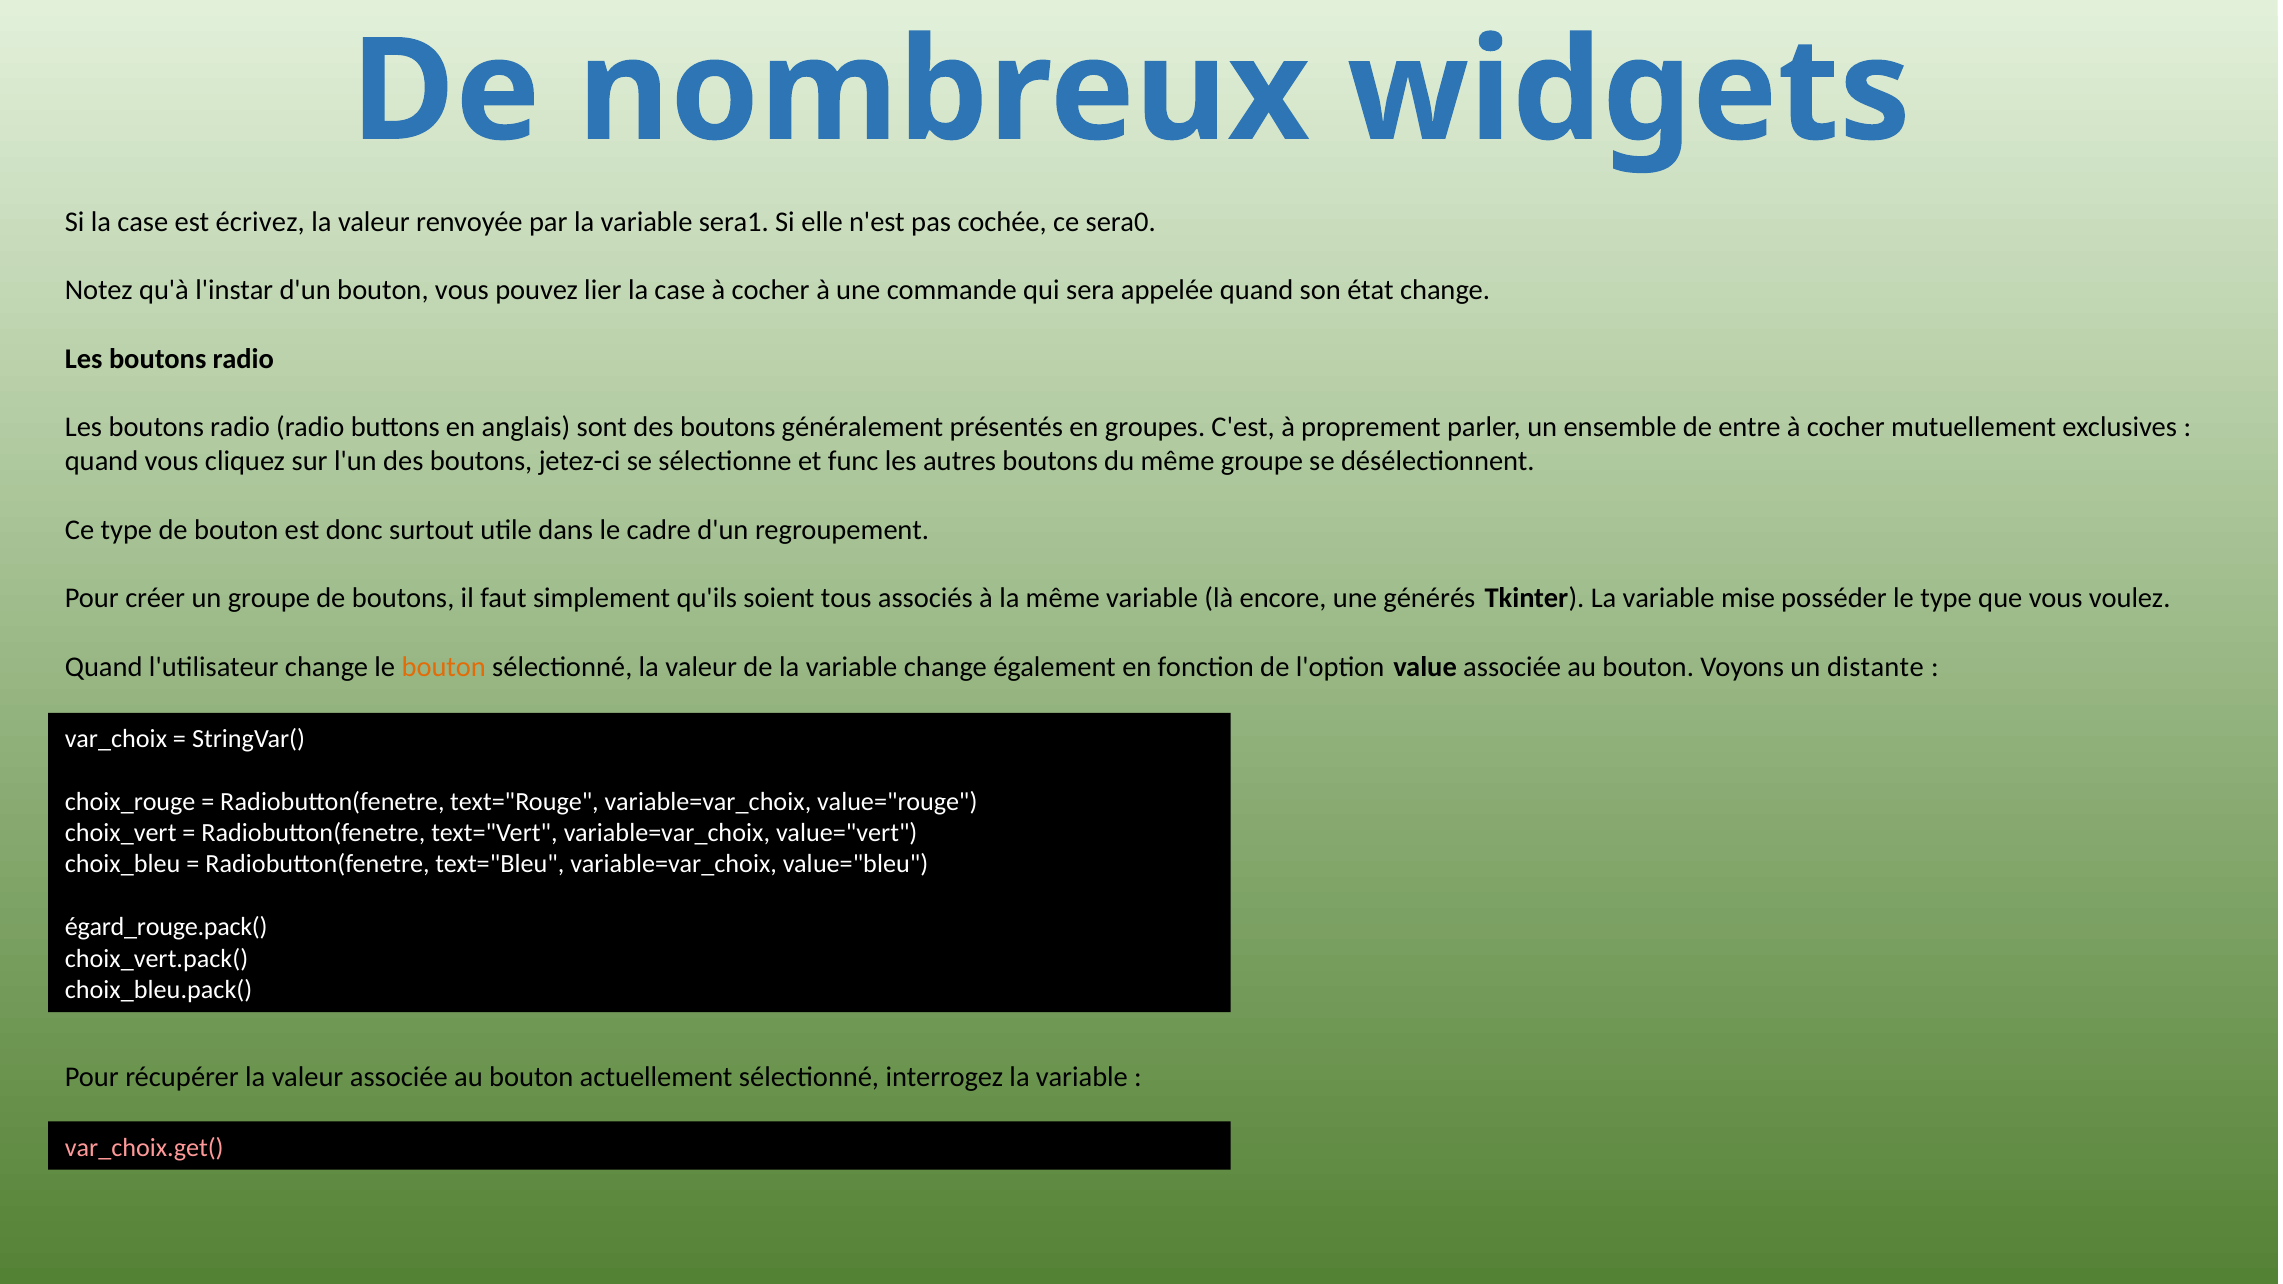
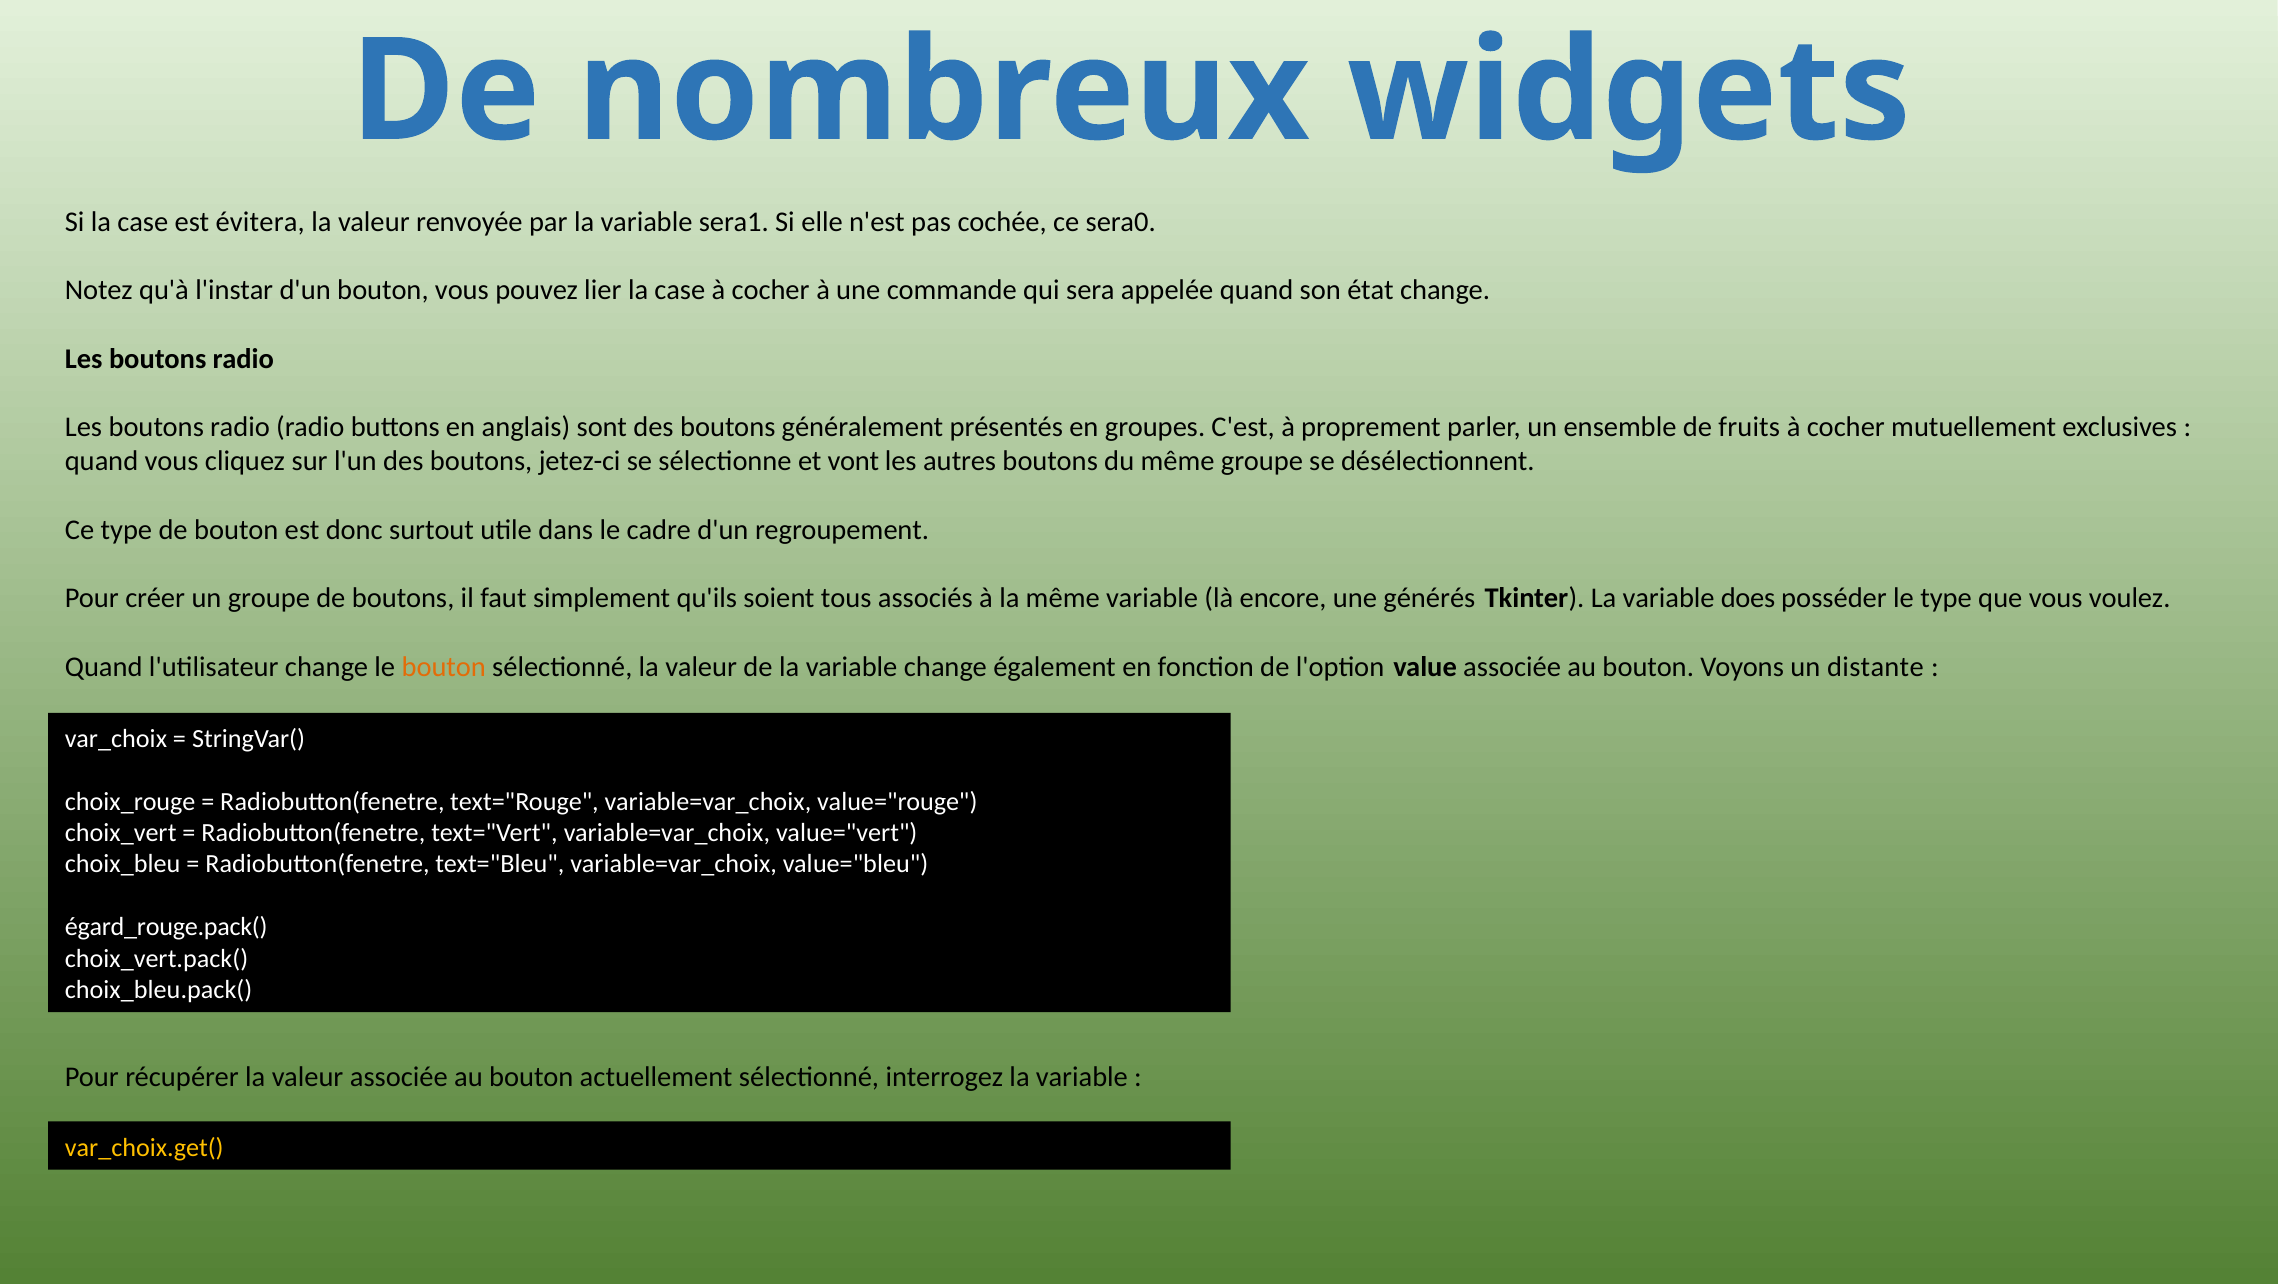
écrivez: écrivez -> évitera (260, 222)
entre: entre -> fruits (1749, 427)
func: func -> vont (853, 461)
mise: mise -> does (1748, 598)
var_choix.get( colour: pink -> yellow (144, 1148)
